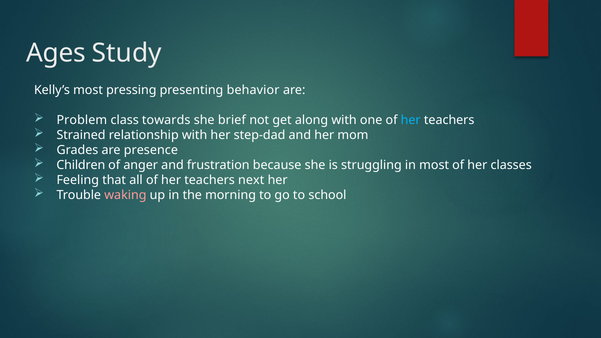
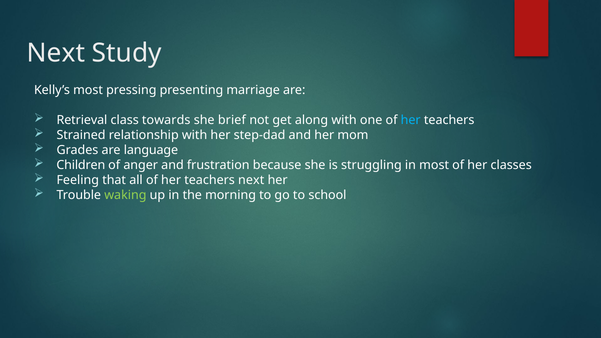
Ages: Ages -> Next (56, 53)
behavior: behavior -> marriage (253, 90)
Problem: Problem -> Retrieval (82, 120)
presence: presence -> language (151, 150)
waking colour: pink -> light green (125, 195)
